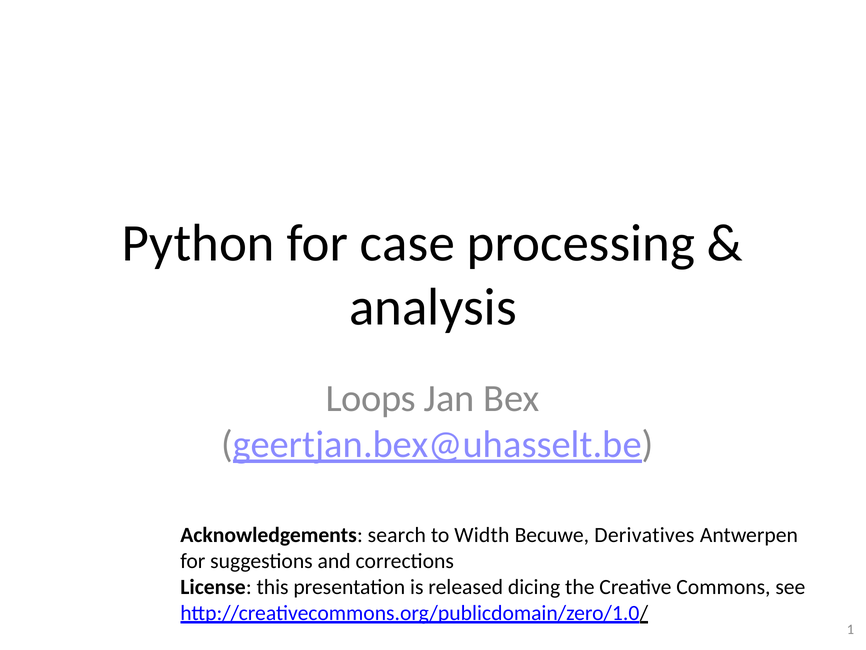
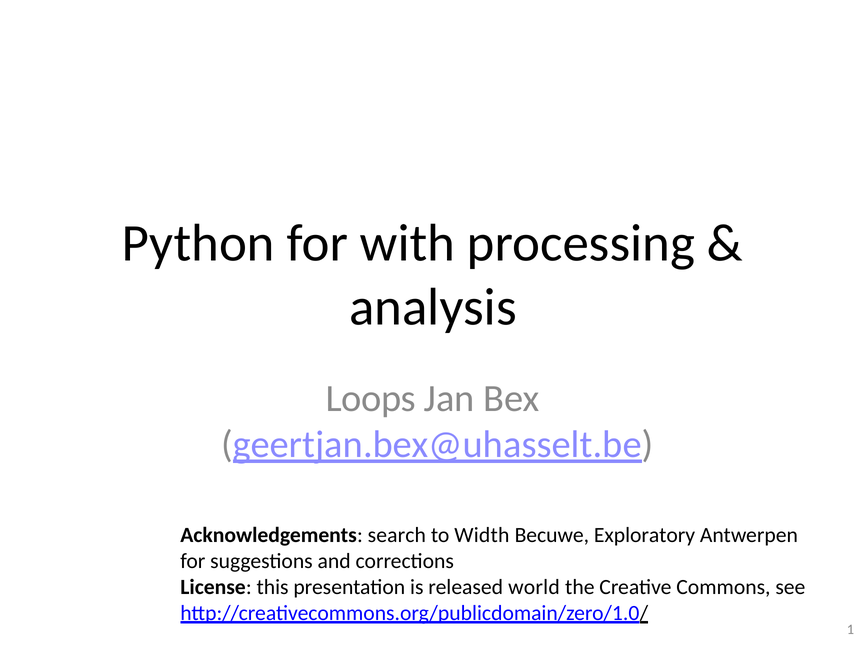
case: case -> with (408, 243)
Derivatives: Derivatives -> Exploratory (645, 534)
dicing: dicing -> world (534, 586)
